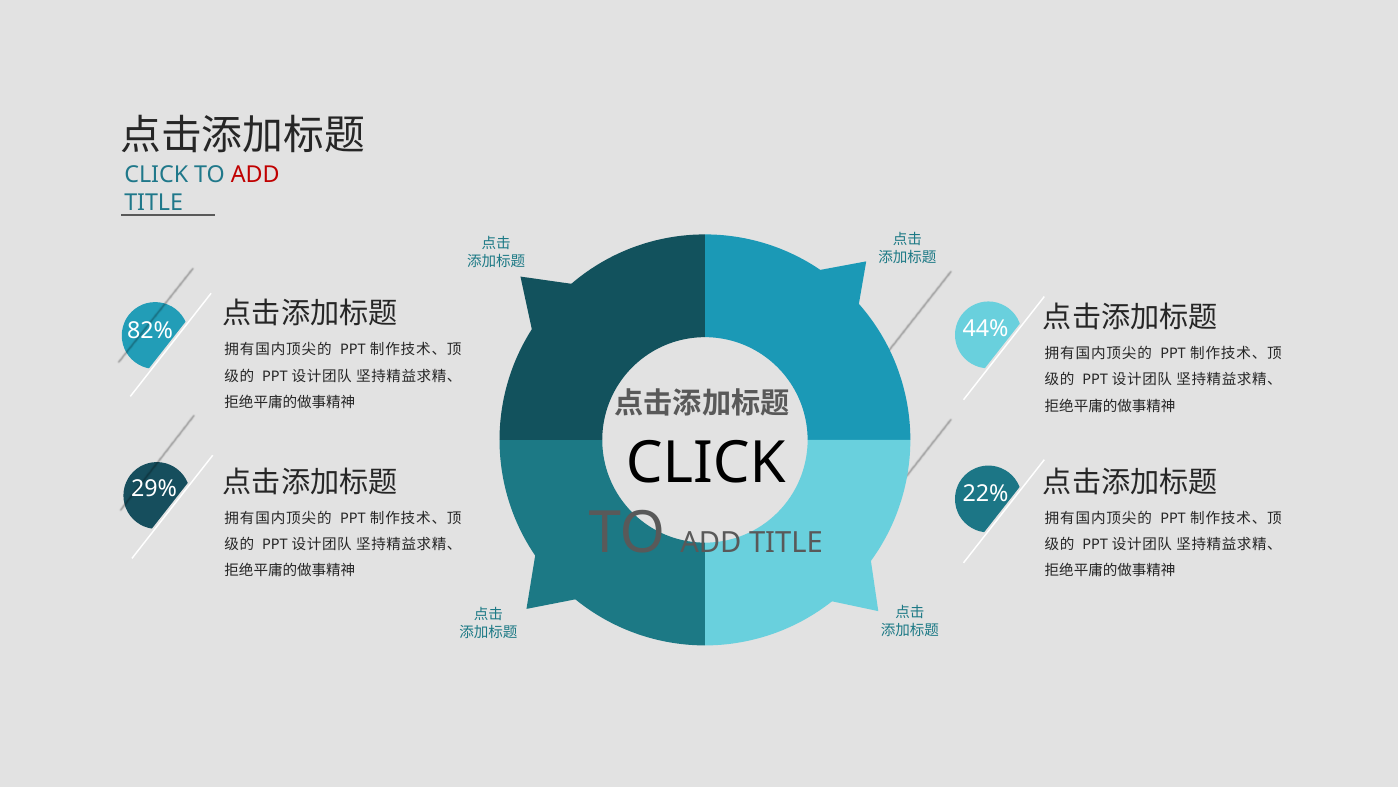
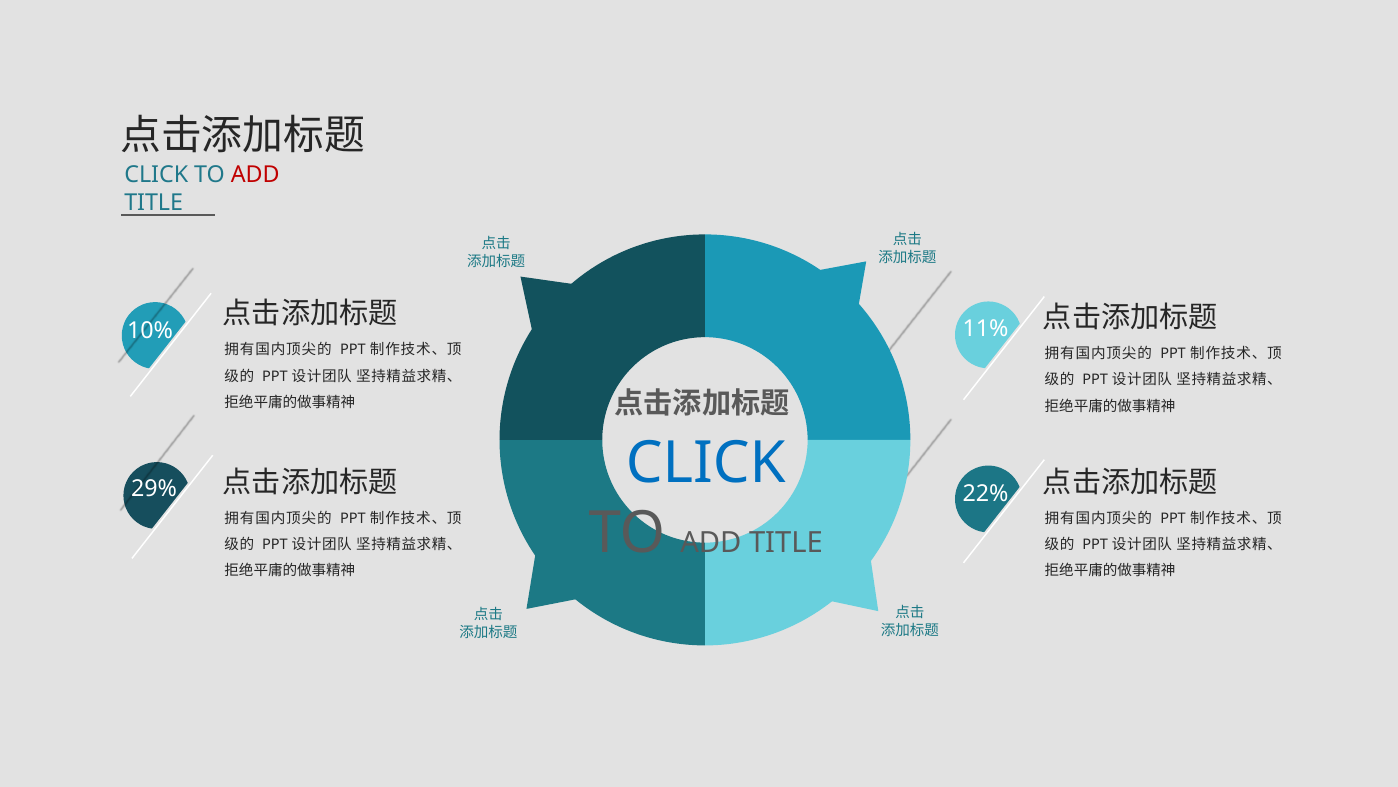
44%: 44% -> 11% (986, 329)
82%: 82% -> 10% (150, 331)
CLICK colour: black -> blue (706, 463)
